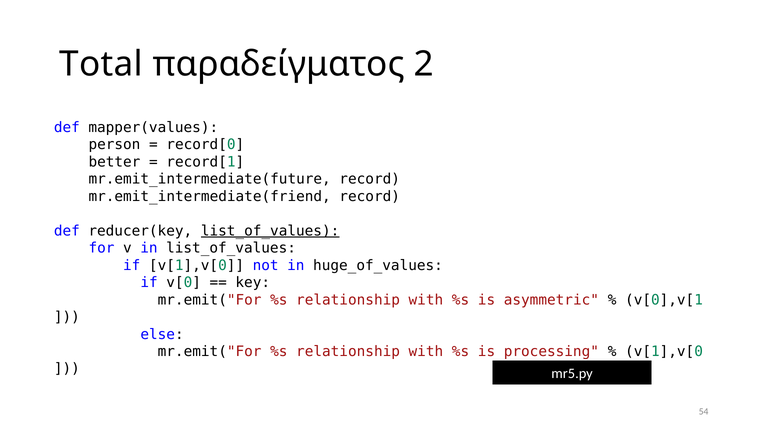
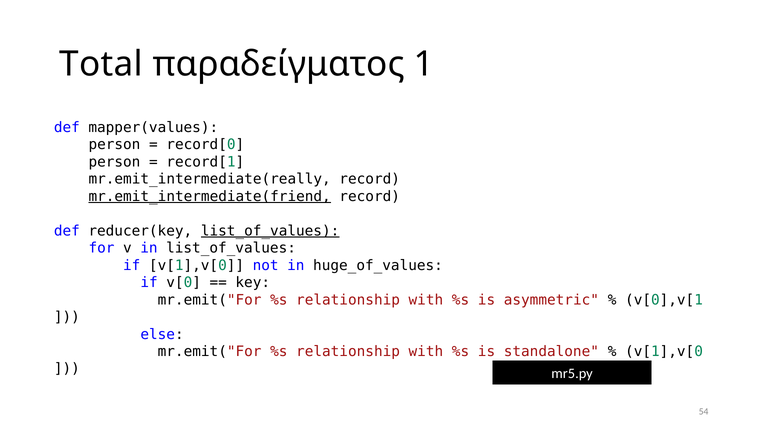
2: 2 -> 1 (424, 64)
better: better -> person (114, 162)
mr.emit_intermediate(future: mr.emit_intermediate(future -> mr.emit_intermediate(really (210, 179)
mr.emit_intermediate(friend underline: none -> present (210, 197)
processing: processing -> standalone (551, 352)
